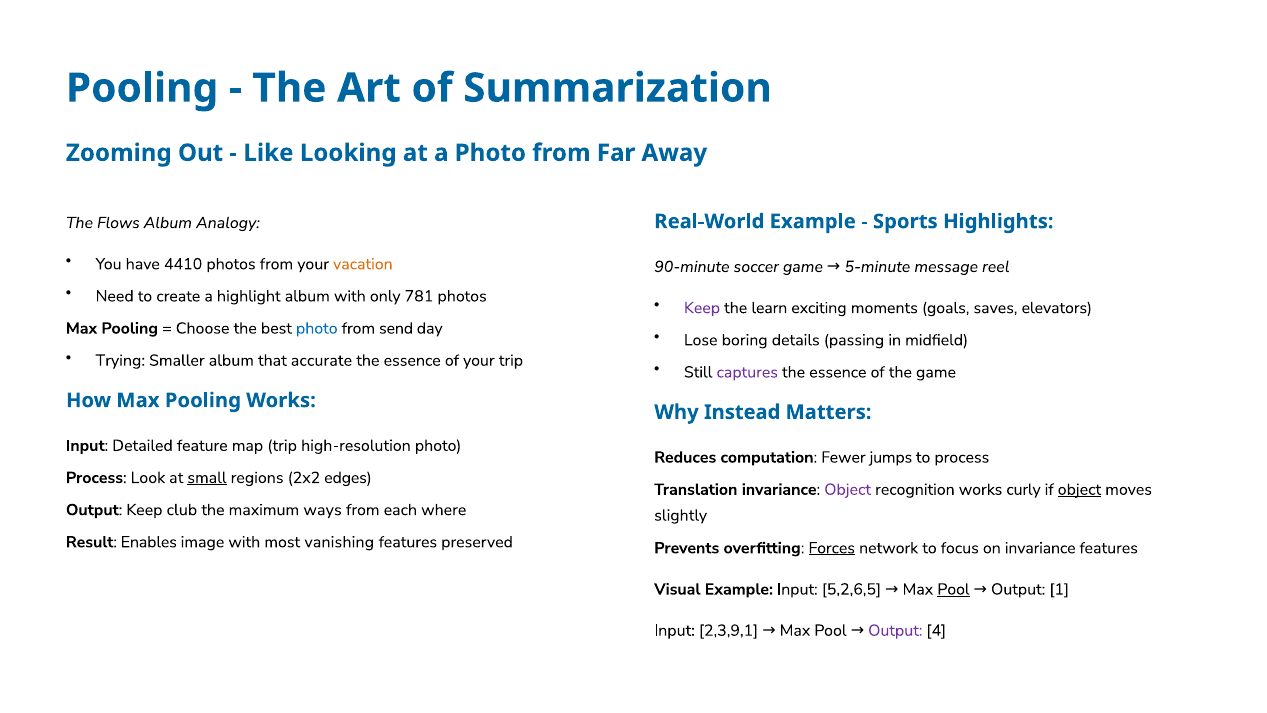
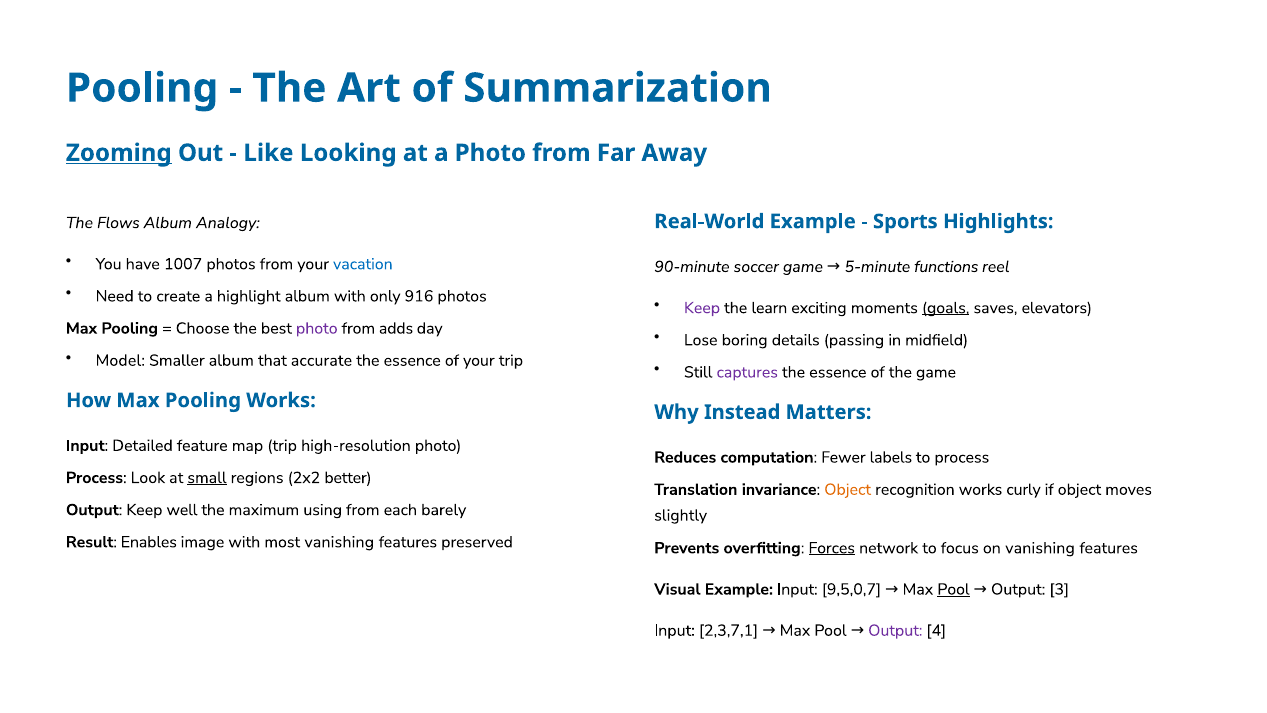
Zooming underline: none -> present (119, 153)
4410: 4410 -> 1007 (183, 264)
vacation colour: orange -> blue (363, 264)
message: message -> functions (946, 267)
781: 781 -> 916 (419, 296)
goals underline: none -> present (946, 308)
photo colour: blue -> purple (317, 328)
send: send -> adds (396, 328)
Trying: Trying -> Model (120, 360)
jumps: jumps -> labels (891, 457)
edges: edges -> better (348, 478)
Object colour: purple -> orange (848, 489)
object underline: present -> none (1079, 489)
club: club -> well (182, 510)
ways: ways -> using (323, 510)
where: where -> barely (444, 510)
on invariance: invariance -> vanishing (1040, 548)
5,2,6,5: 5,2,6,5 -> 9,5,0,7 (851, 589)
1: 1 -> 3 (1059, 589)
2,3,9,1: 2,3,9,1 -> 2,3,7,1 (729, 630)
